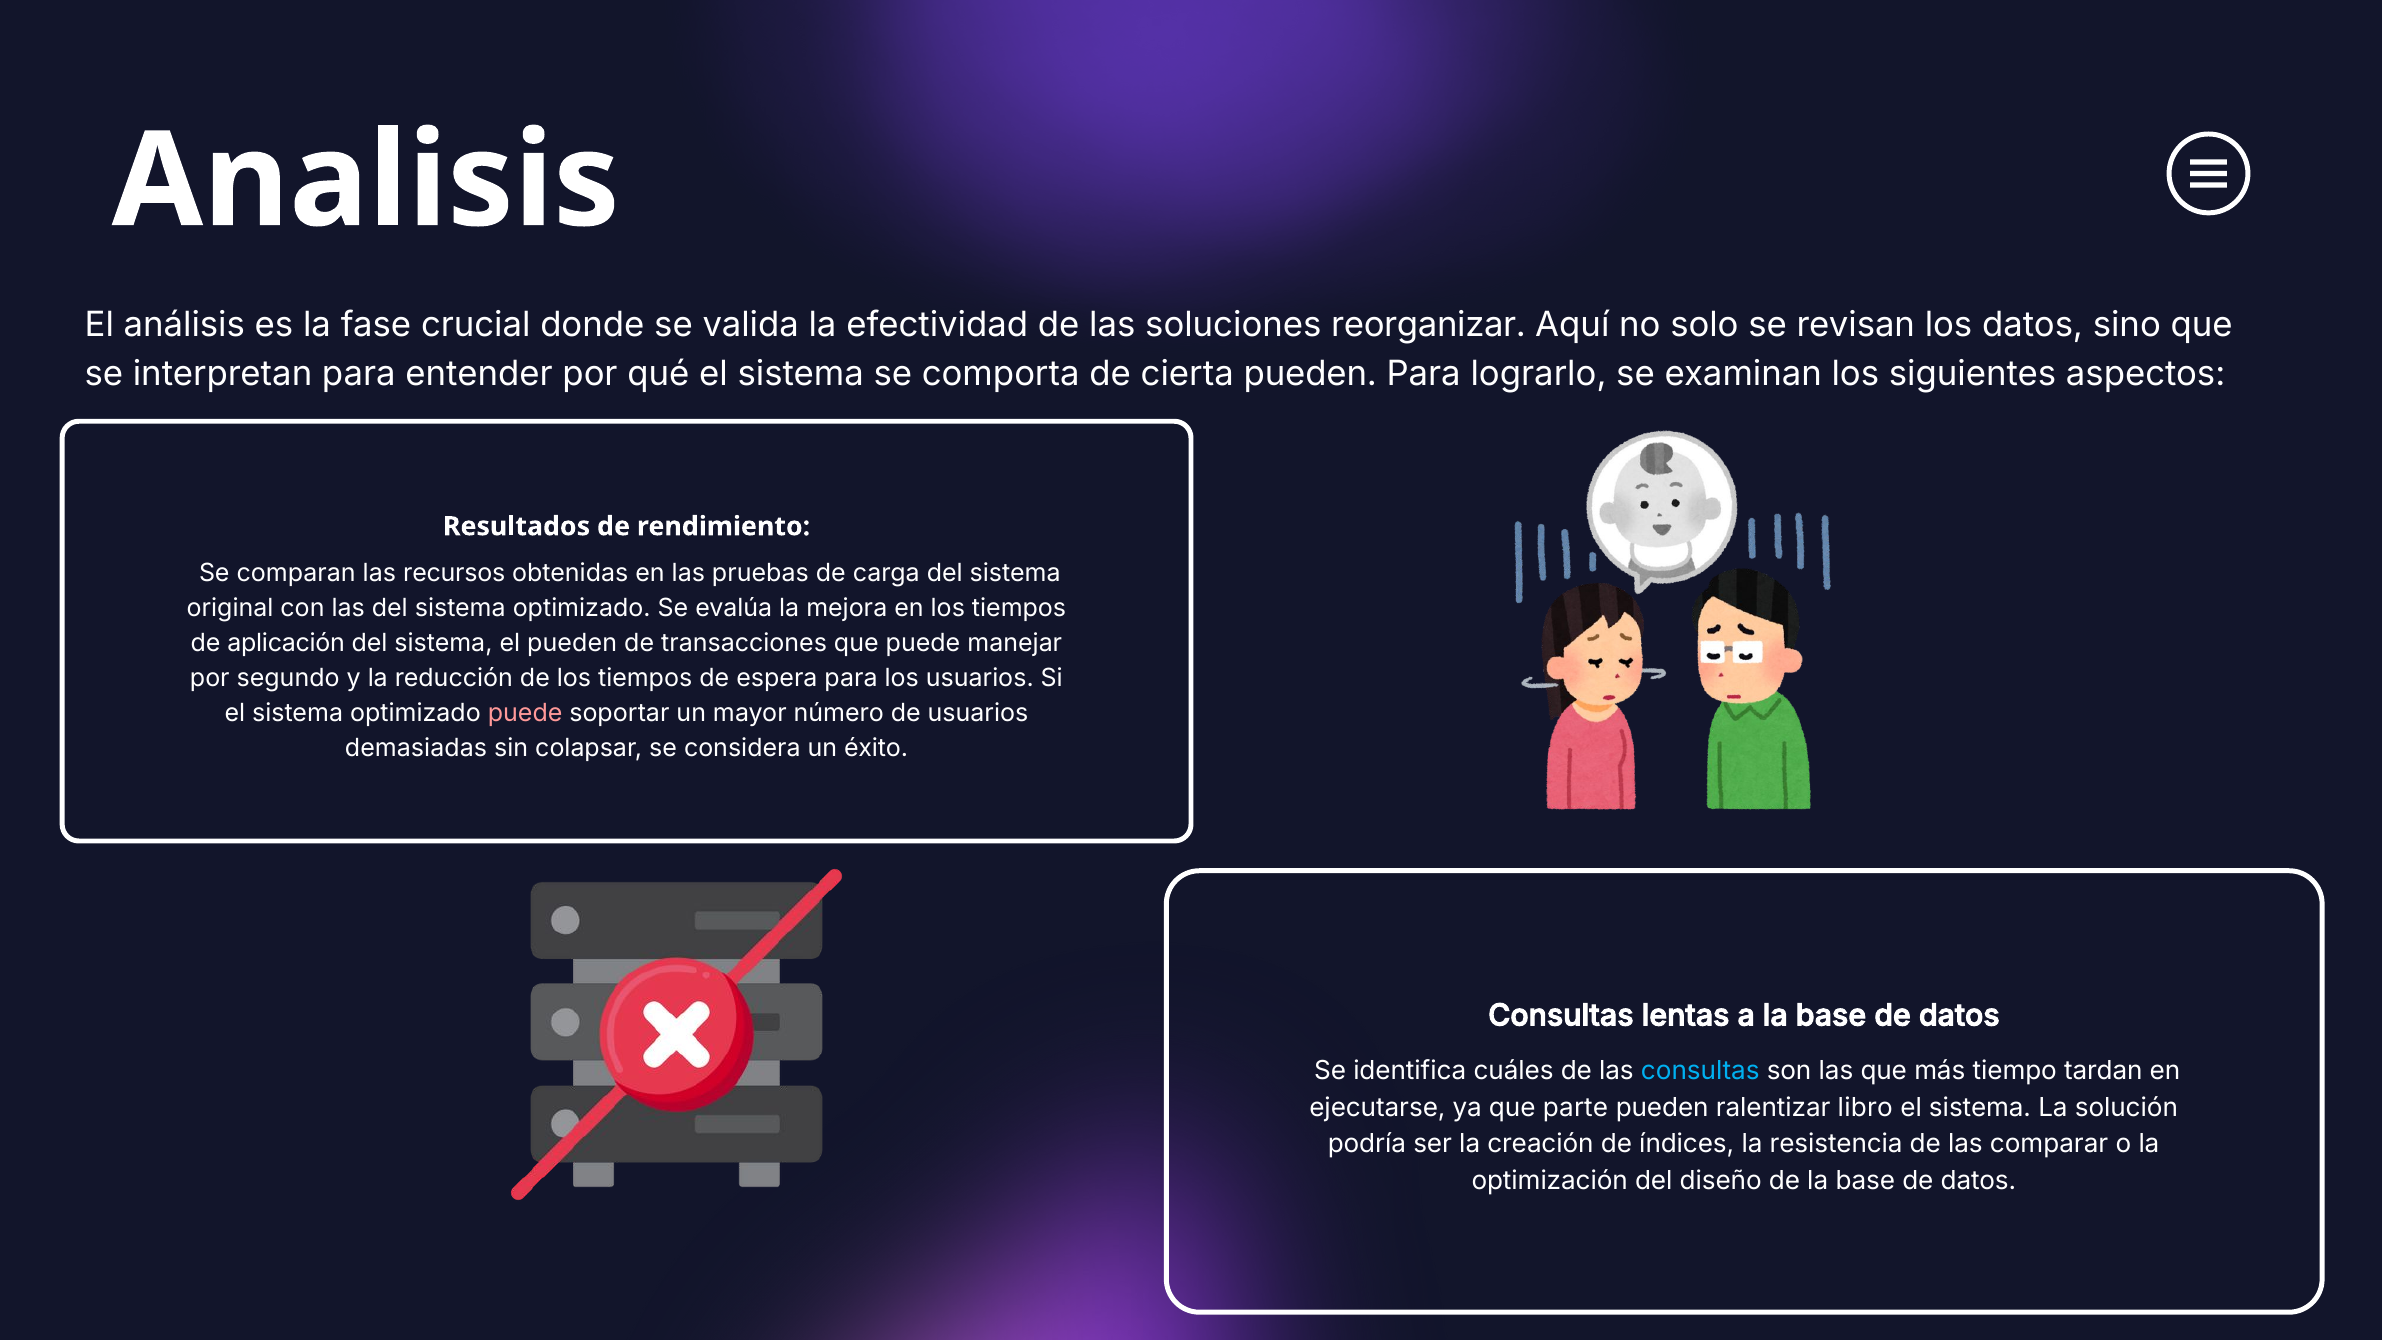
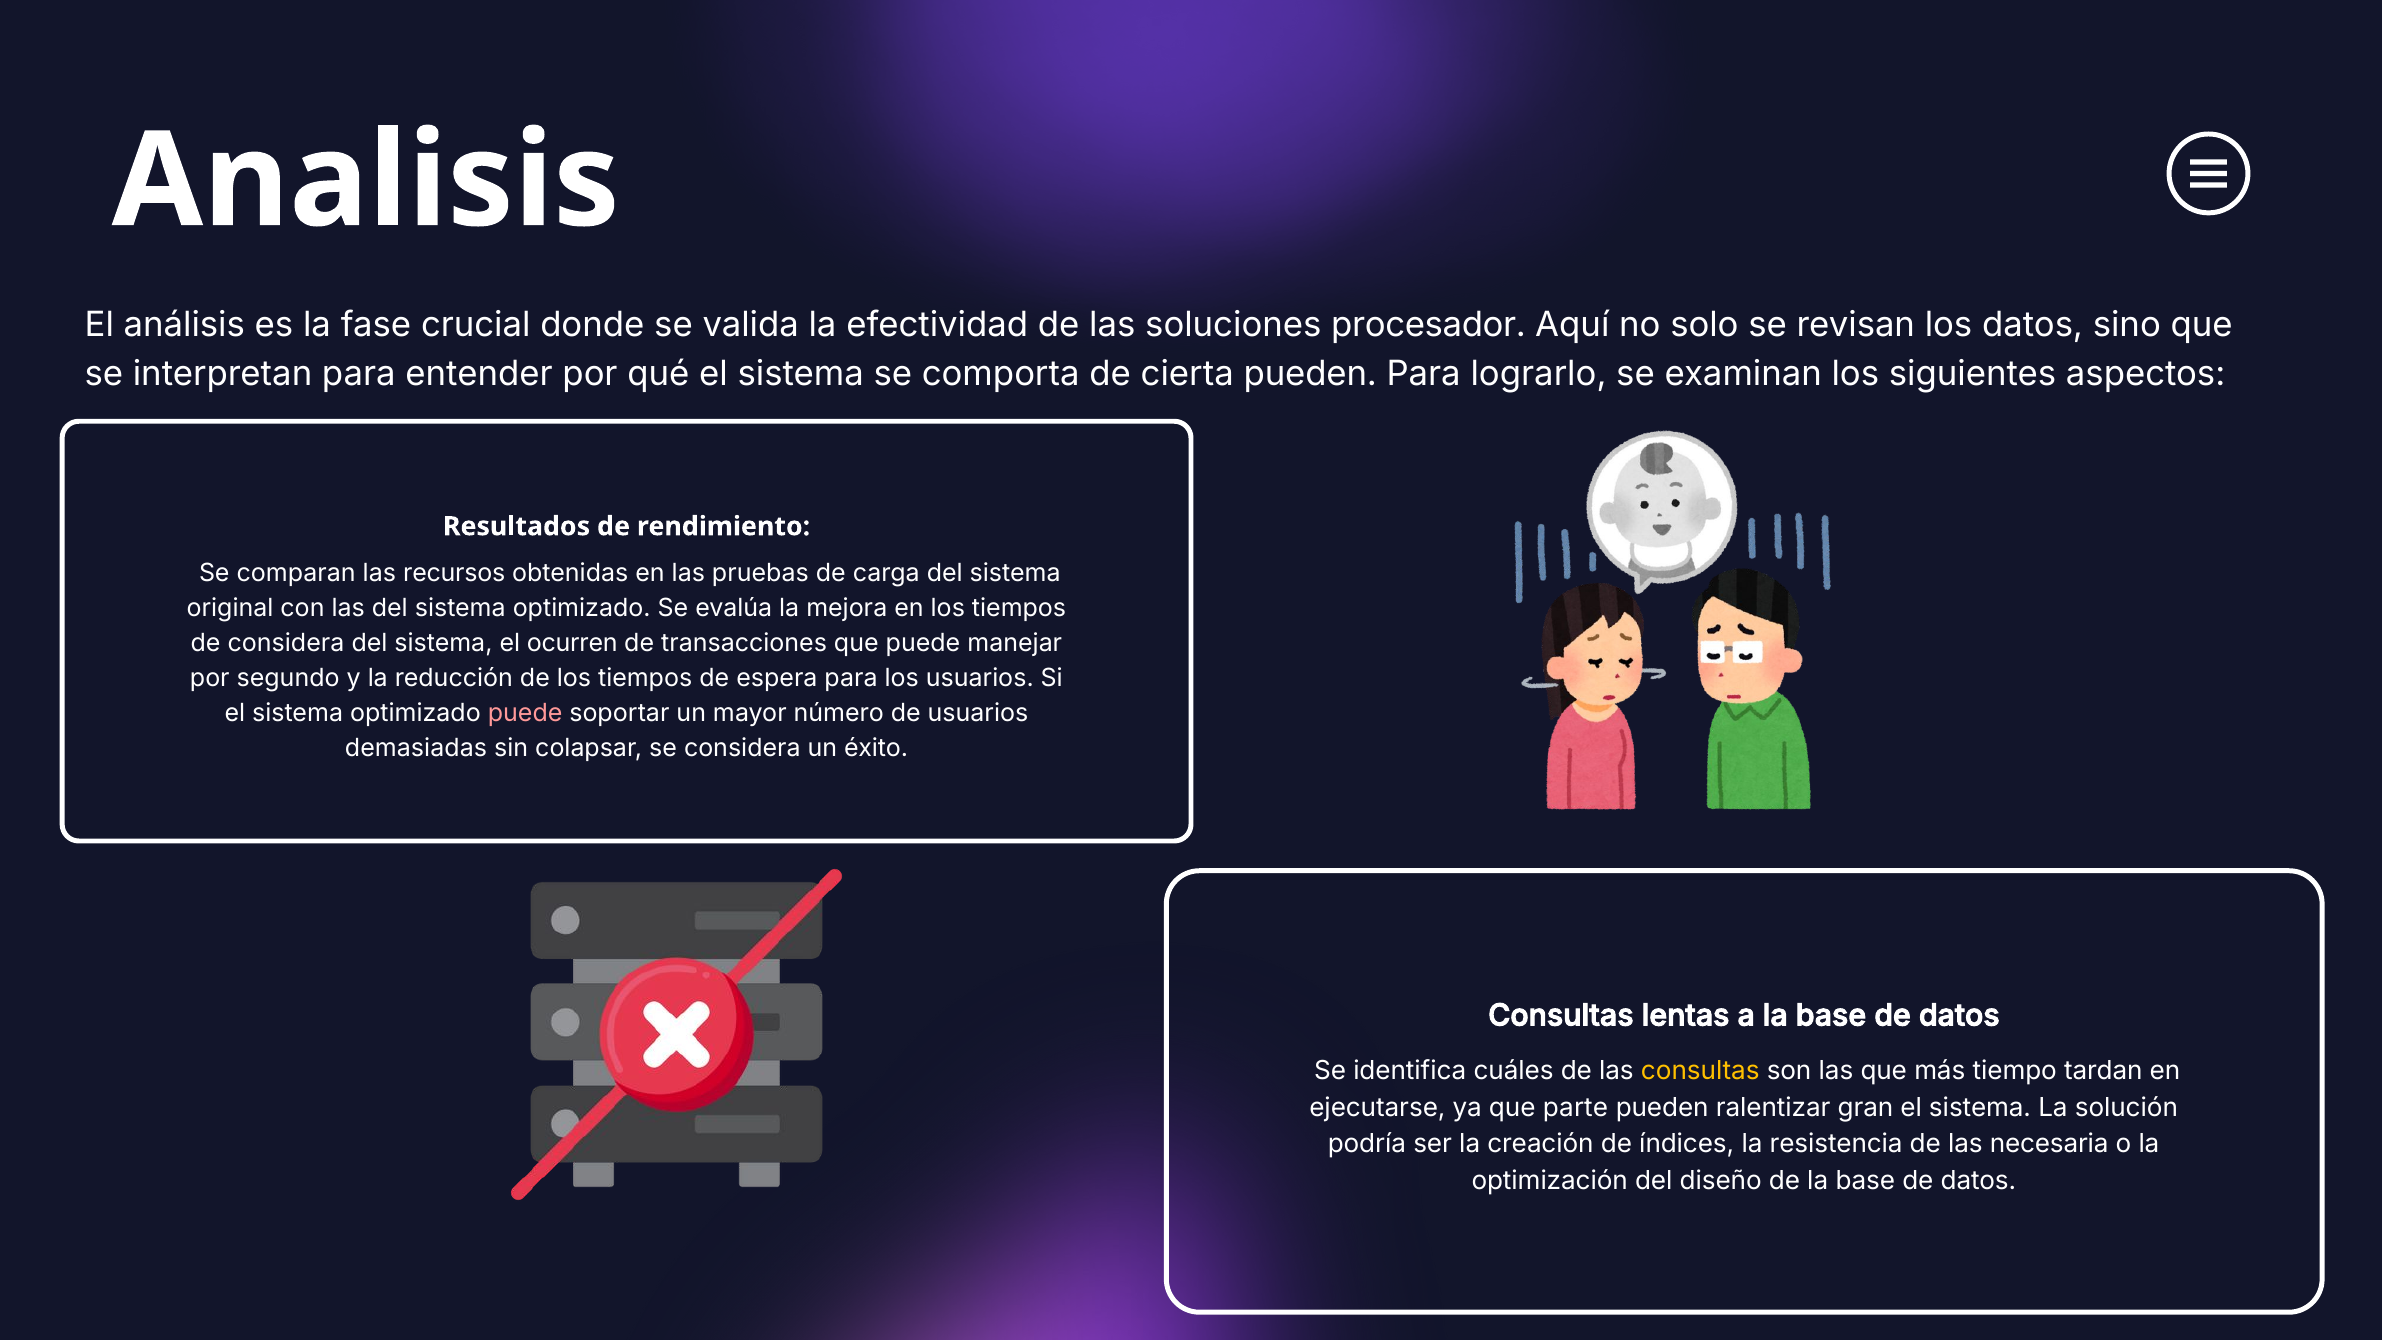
reorganizar: reorganizar -> procesador (1429, 325)
de aplicación: aplicación -> considera (286, 643)
el pueden: pueden -> ocurren (572, 643)
consultas colour: light blue -> yellow (1700, 1071)
libro: libro -> gran (1865, 1107)
comparar: comparar -> necesaria (2049, 1144)
